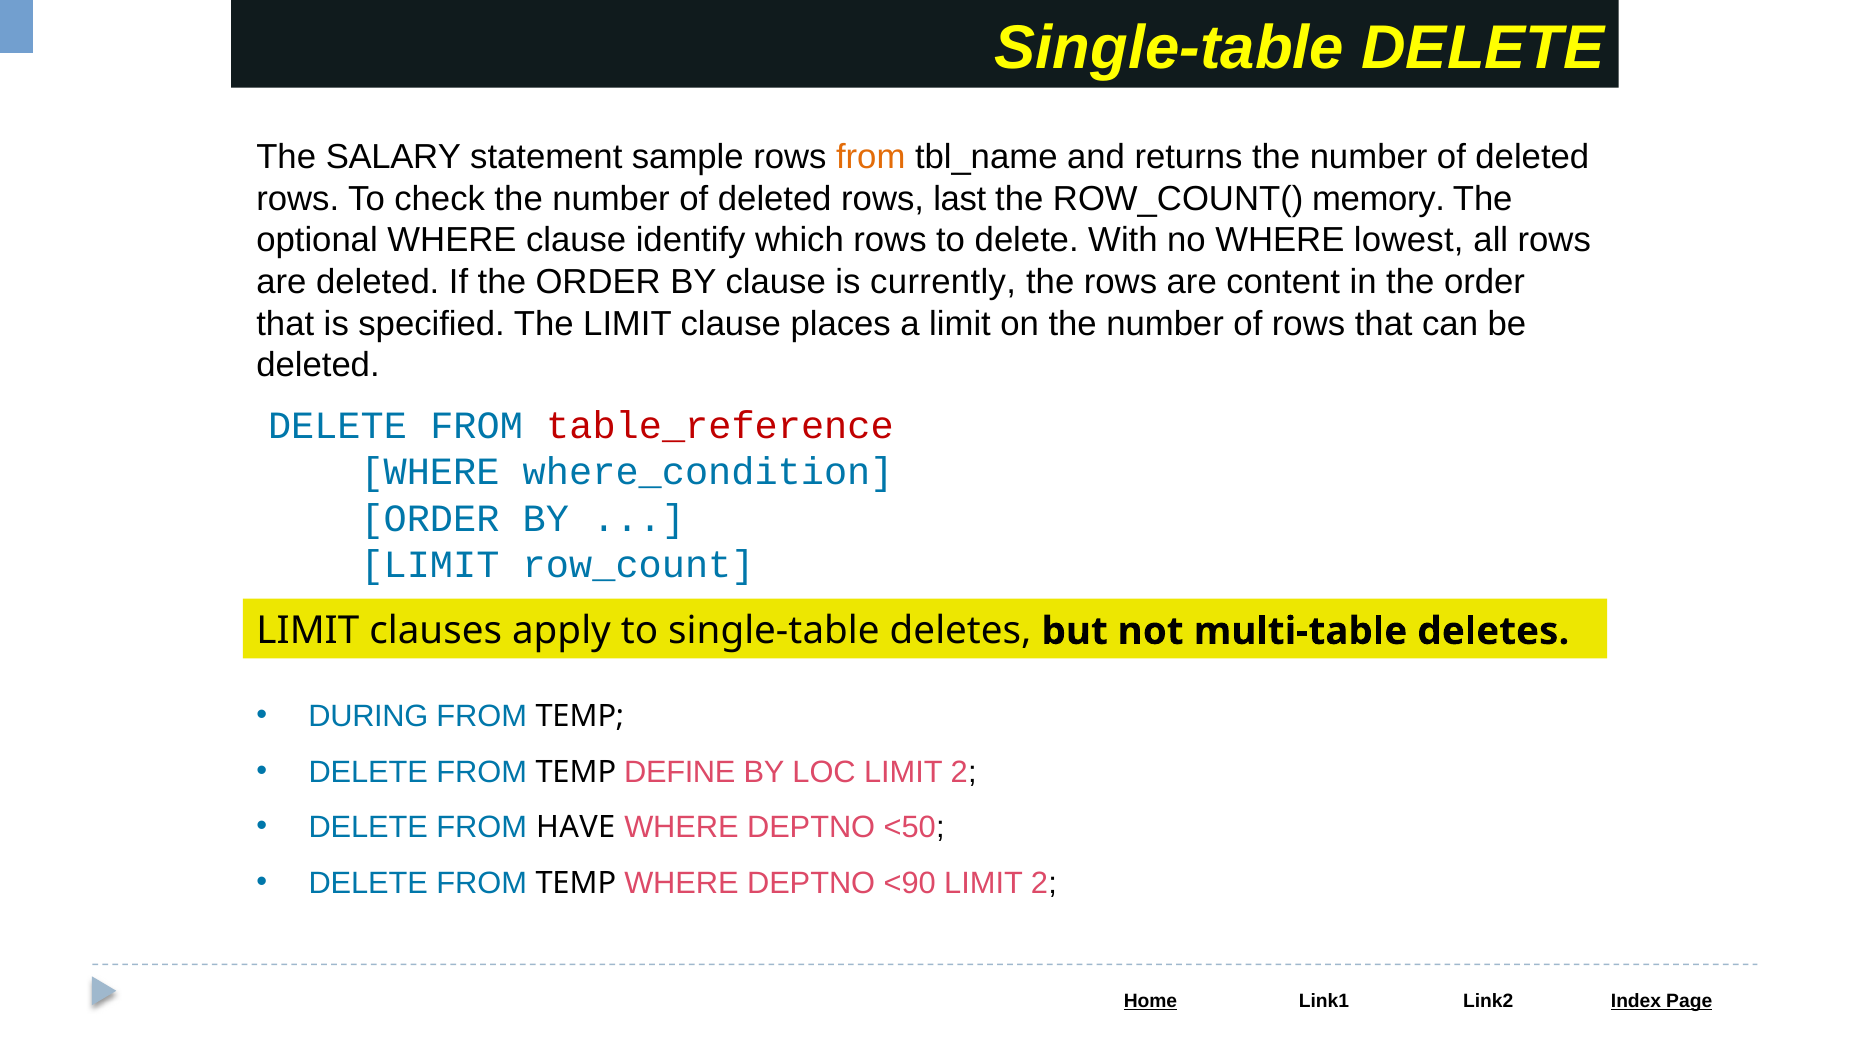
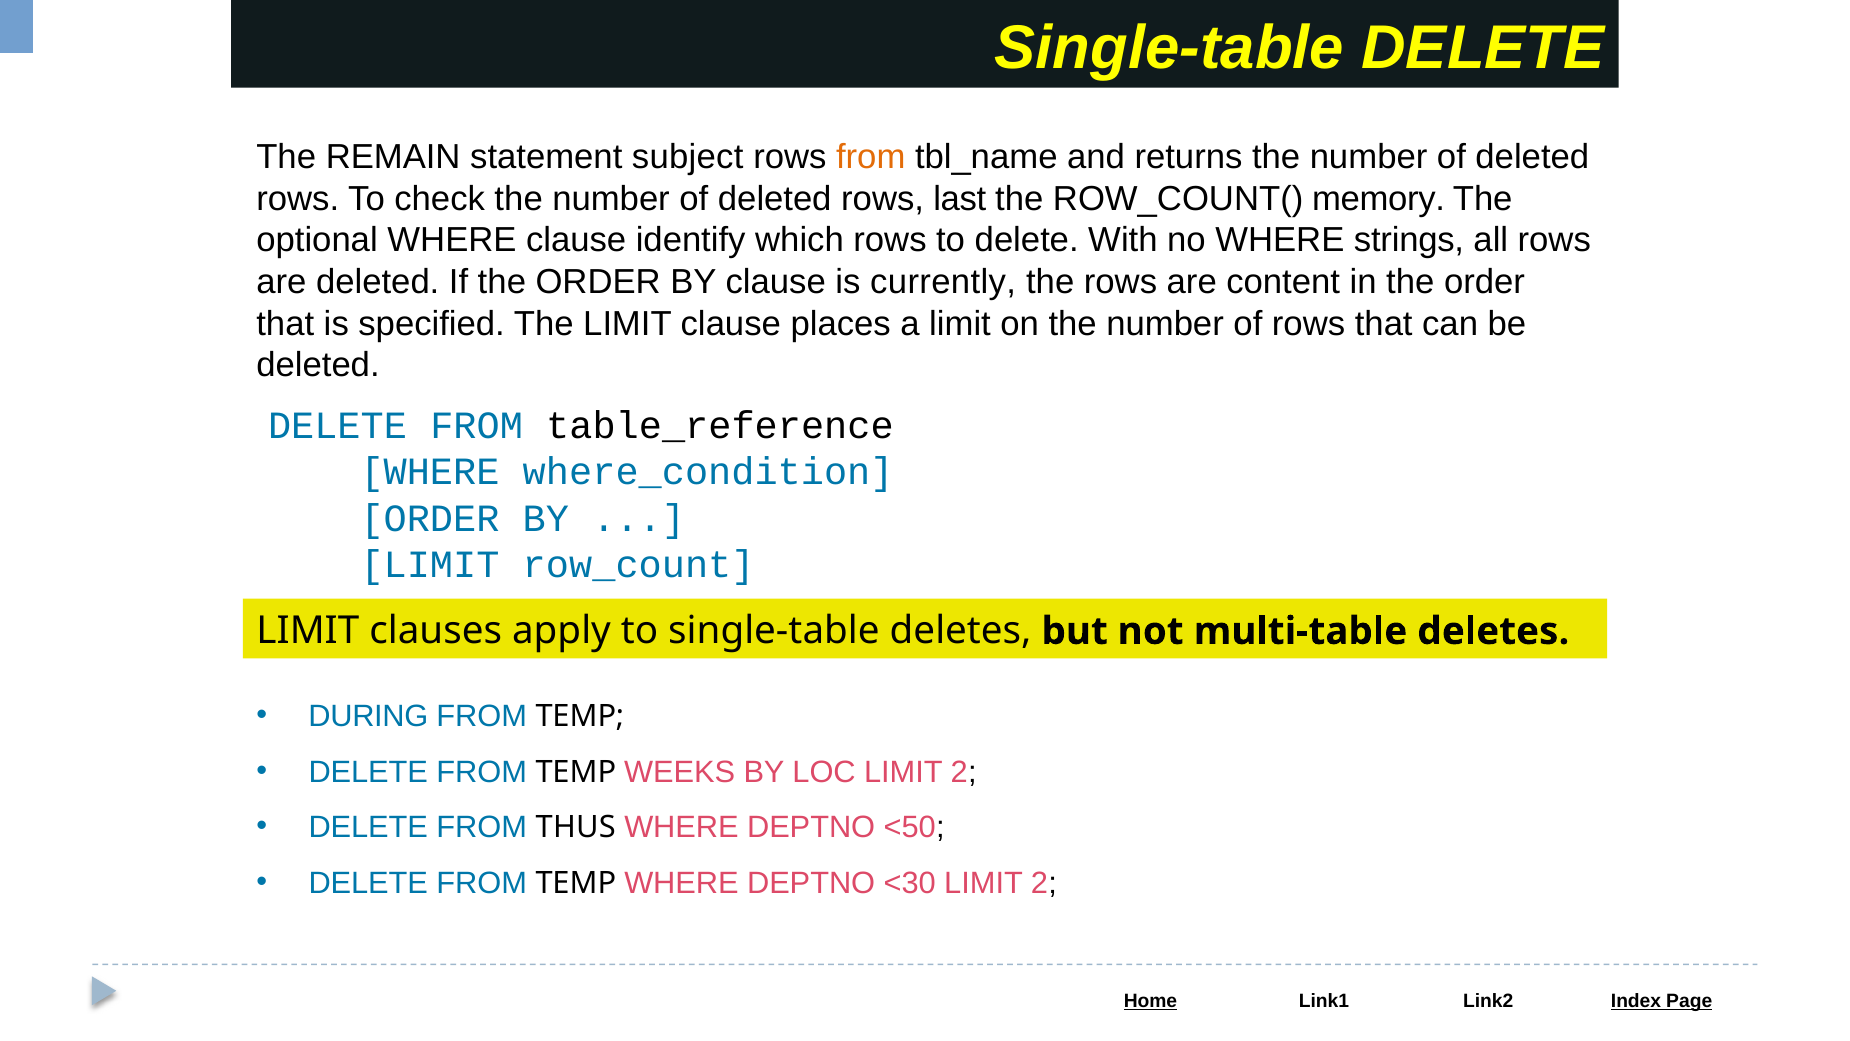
SALARY: SALARY -> REMAIN (393, 157)
sample: sample -> subject (688, 157)
lowest: lowest -> strings (1409, 240)
table_reference colour: red -> black (720, 426)
DEFINE: DEFINE -> WEEKS (680, 772)
HAVE: HAVE -> THUS (576, 827)
<90: <90 -> <30 (910, 883)
